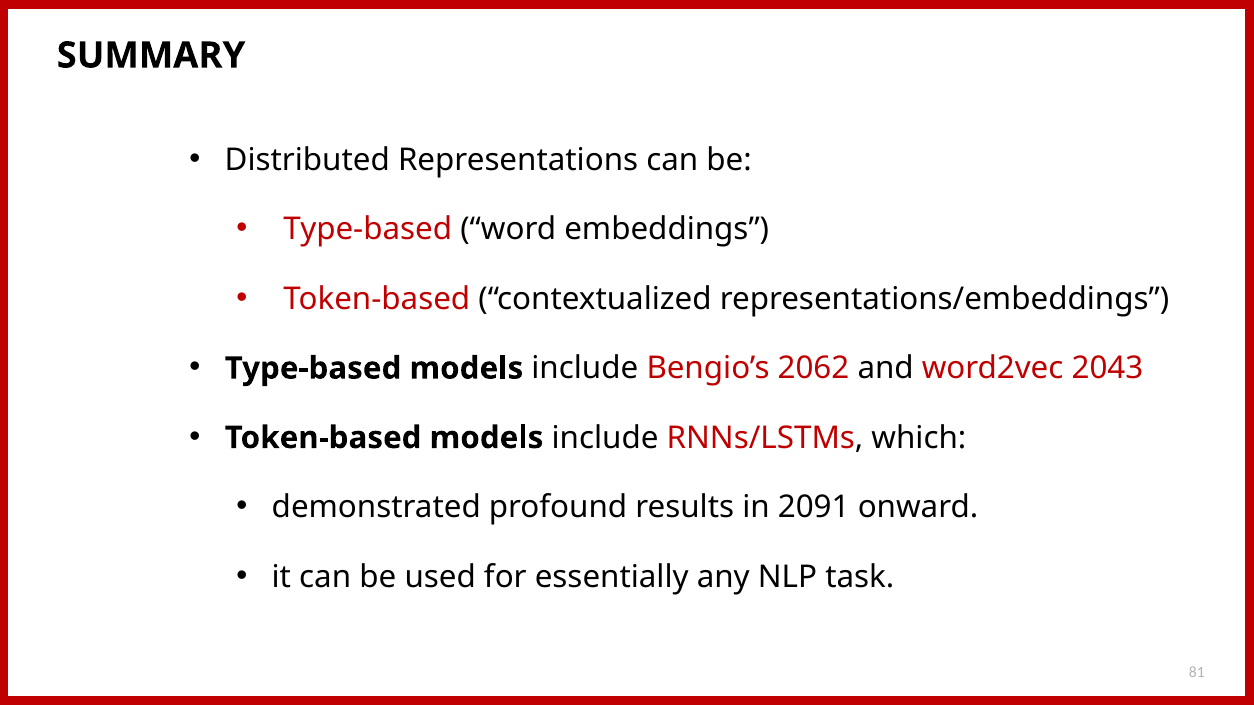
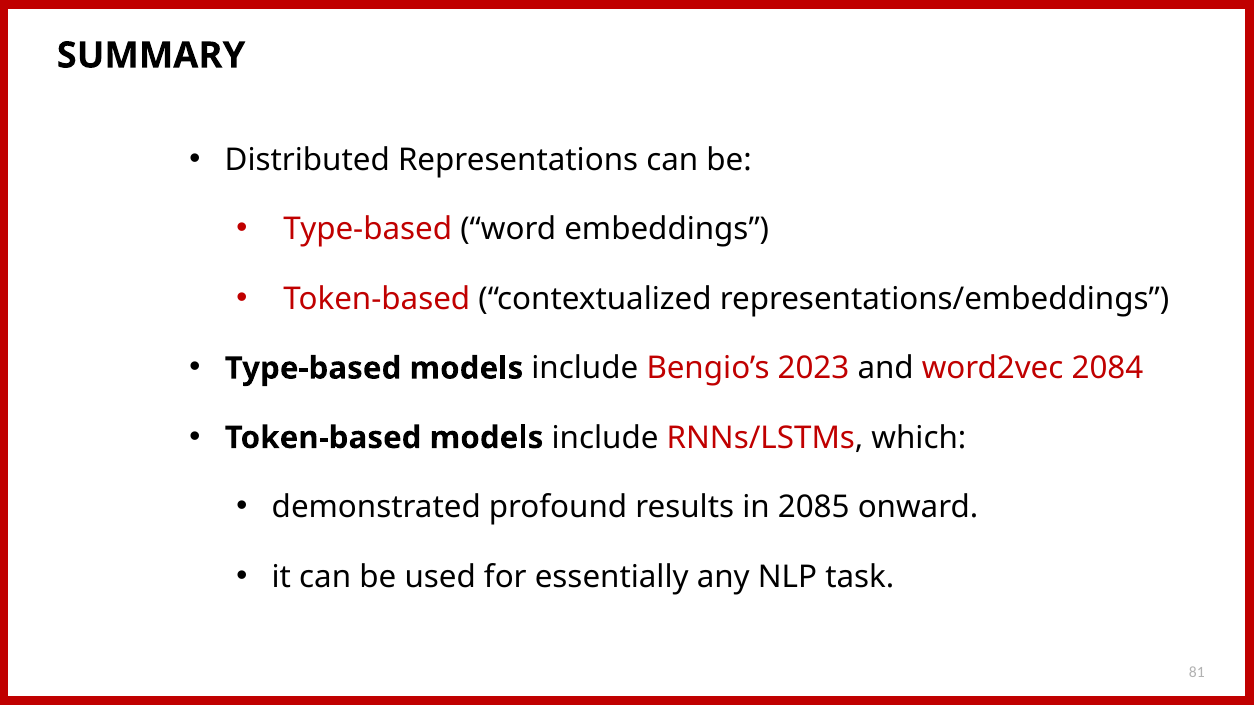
2062: 2062 -> 2023 (813, 369)
2043: 2043 -> 2084 (1107, 369)
2091: 2091 -> 2085 (814, 508)
